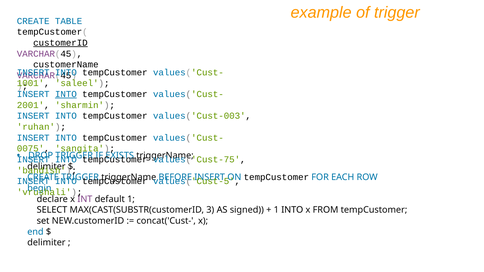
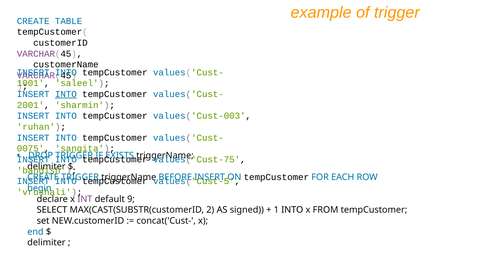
customerID underline: present -> none (60, 43)
default 1: 1 -> 9 (131, 199)
3: 3 -> 2 (210, 210)
